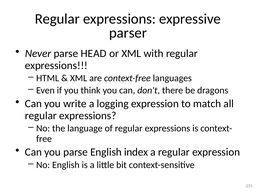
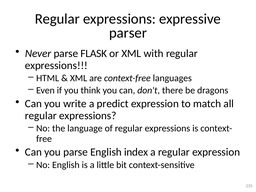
HEAD: HEAD -> FLASK (94, 53)
logging: logging -> predict (113, 104)
